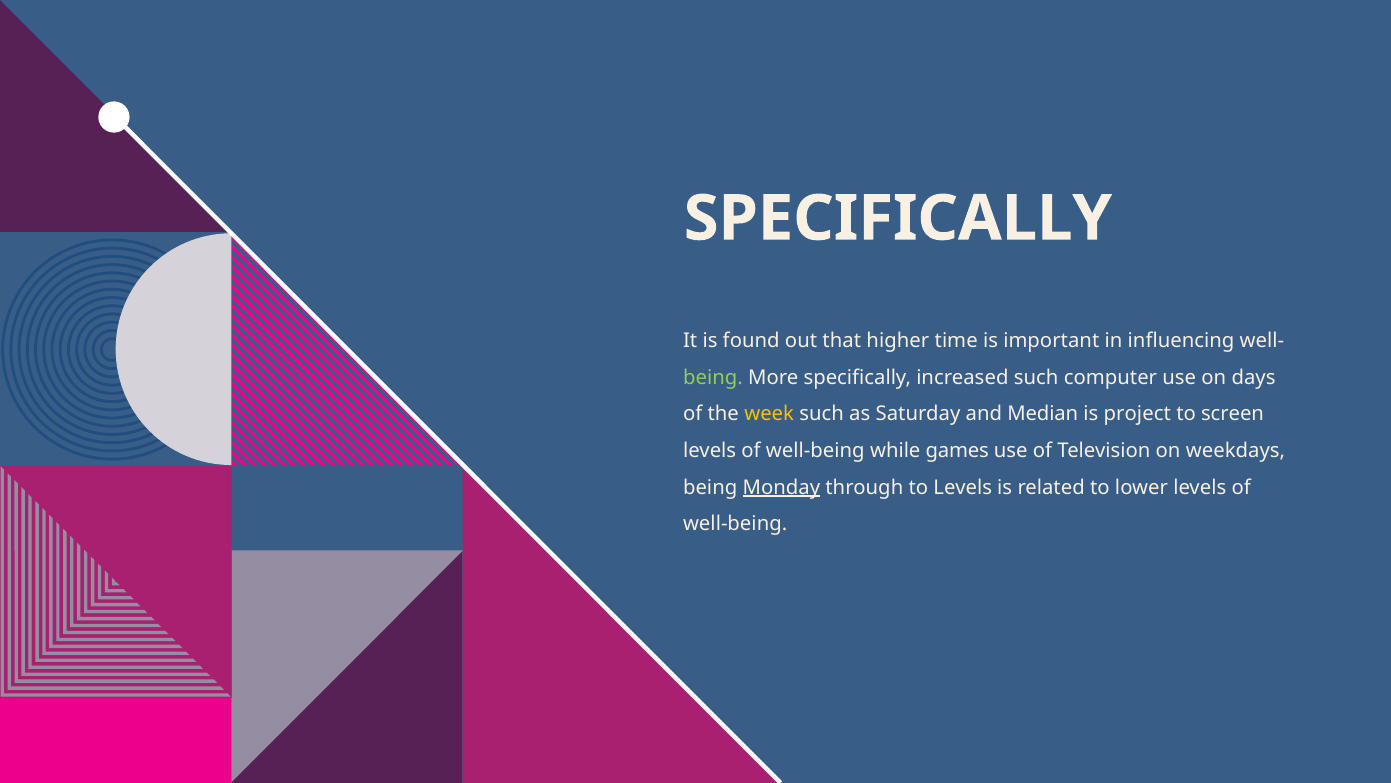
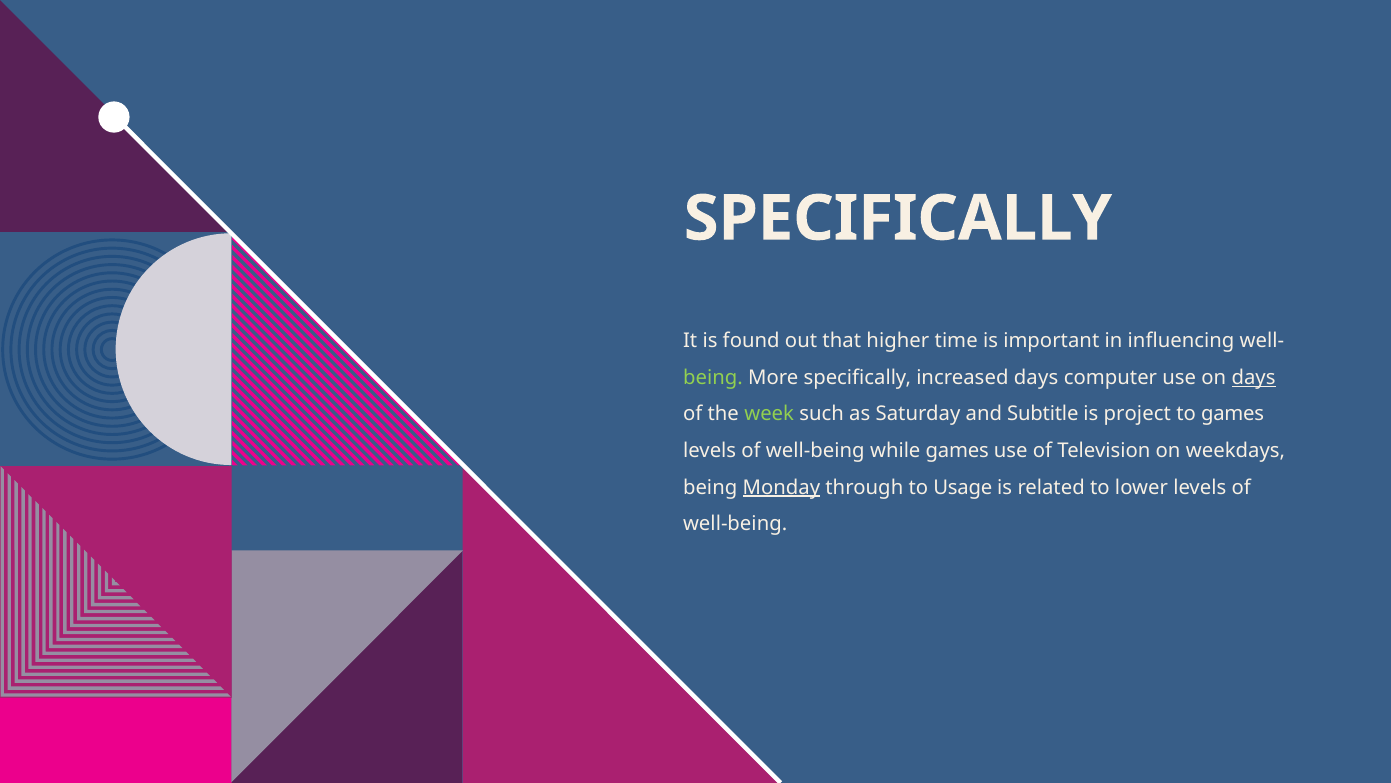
increased such: such -> days (1036, 377)
days underline: none -> present (1254, 377)
week colour: yellow -> light green (769, 414)
Median: Median -> Subtitle (1043, 414)
to screen: screen -> games (1233, 414)
to Levels: Levels -> Usage (963, 487)
